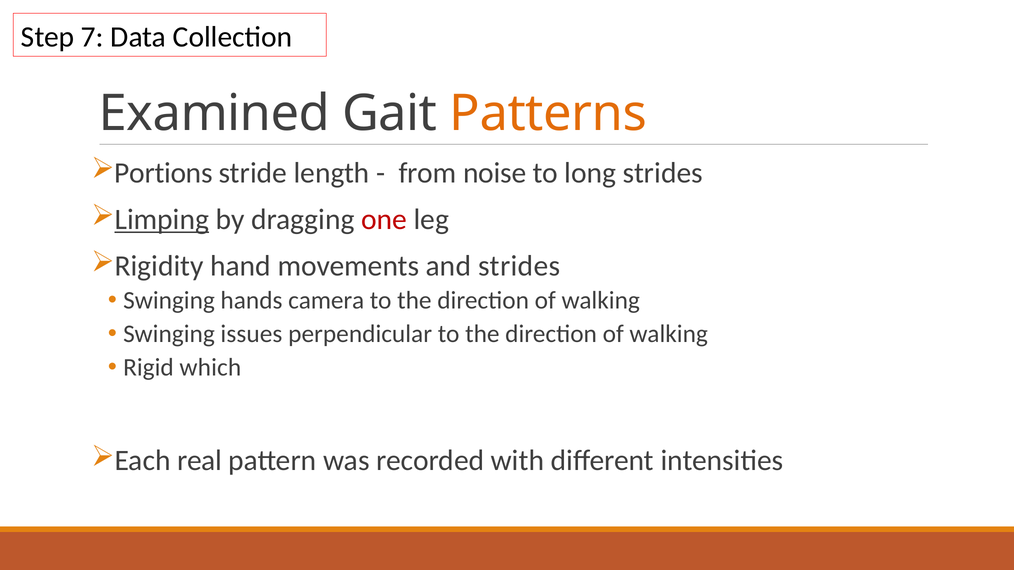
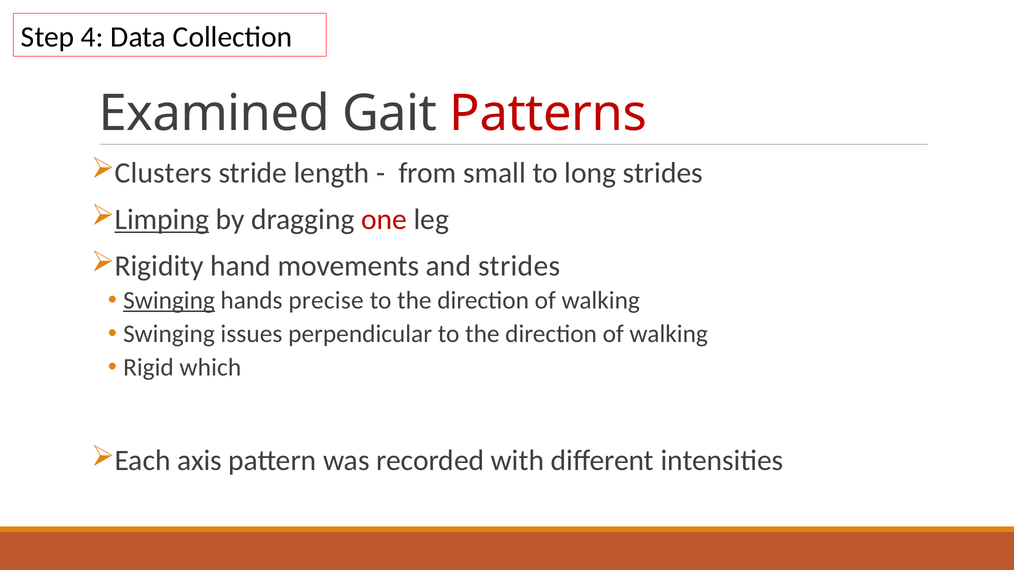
7: 7 -> 4 (92, 37)
Patterns colour: orange -> red (548, 114)
Portions: Portions -> Clusters (163, 173)
noise: noise -> small (495, 173)
Swinging underline: none -> present (169, 300)
camera: camera -> precise (326, 300)
real: real -> axis (200, 461)
